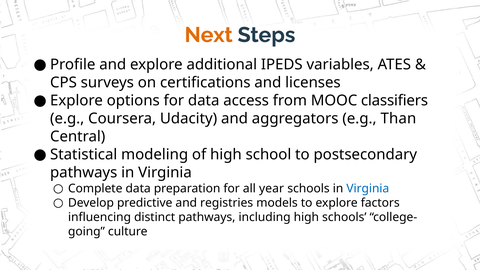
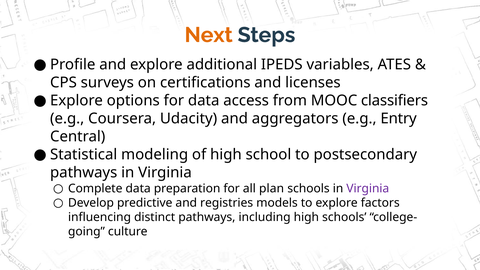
Than: Than -> Entry (399, 118)
year: year -> plan (272, 188)
Virginia colour: blue -> purple (368, 188)
